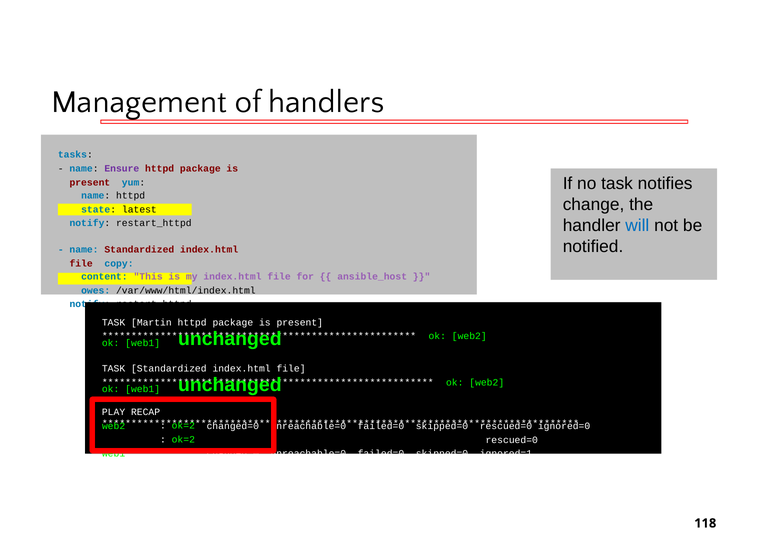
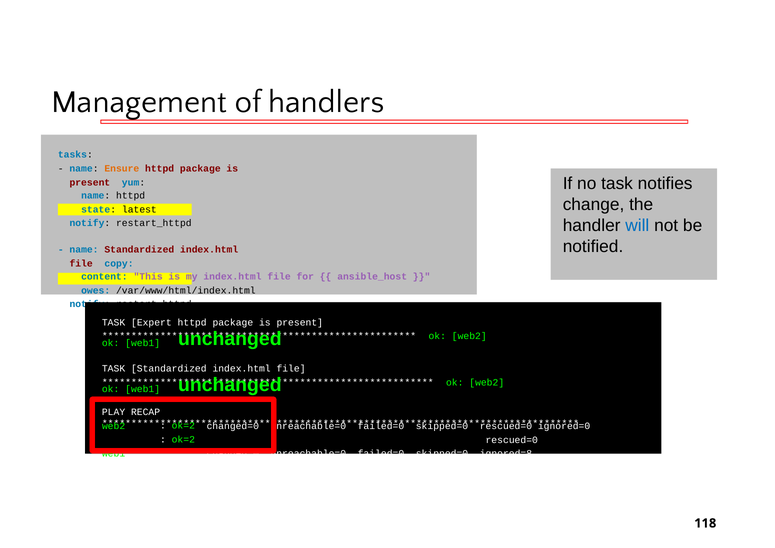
Ensure colour: purple -> orange (122, 169)
Martin: Martin -> Expert (151, 322)
ignored=1: ignored=1 -> ignored=8 (506, 453)
